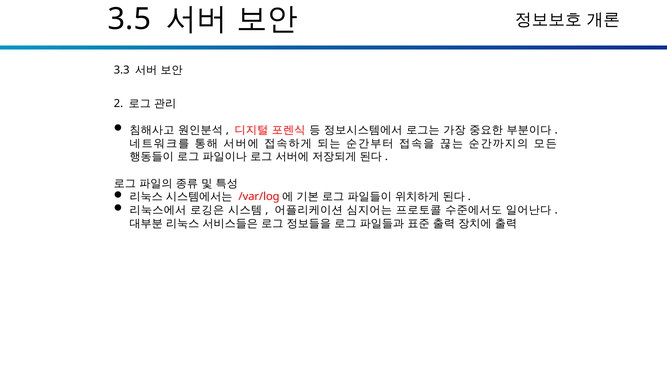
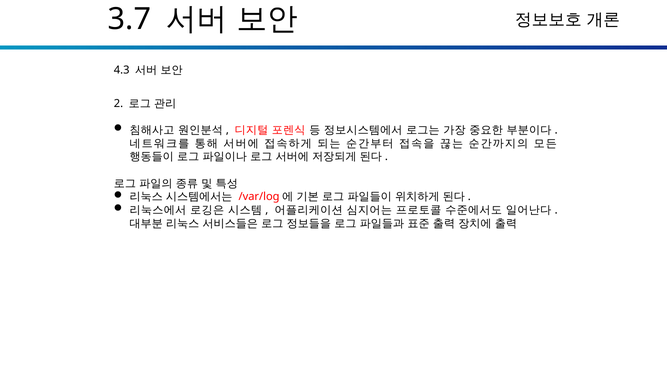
3.5: 3.5 -> 3.7 (130, 19)
3.3: 3.3 -> 4.3 (122, 70)
